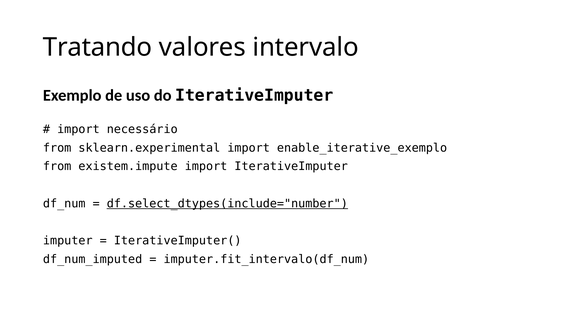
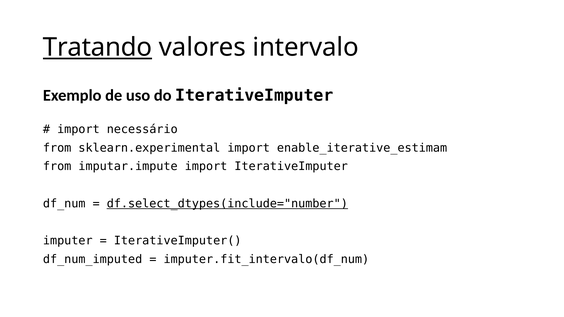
Tratando underline: none -> present (98, 47)
enable_iterative_exemplo: enable_iterative_exemplo -> enable_iterative_estimam (362, 148)
existem.impute: existem.impute -> imputar.impute (128, 167)
